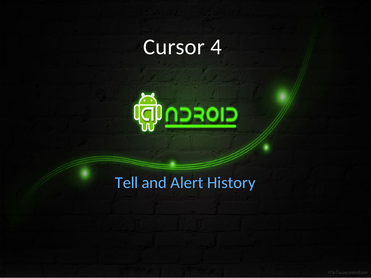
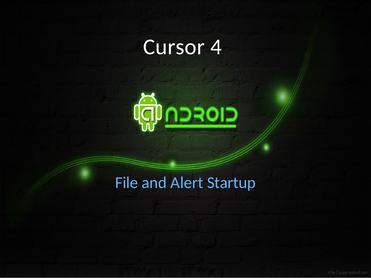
Tell: Tell -> File (127, 183)
History: History -> Startup (231, 183)
